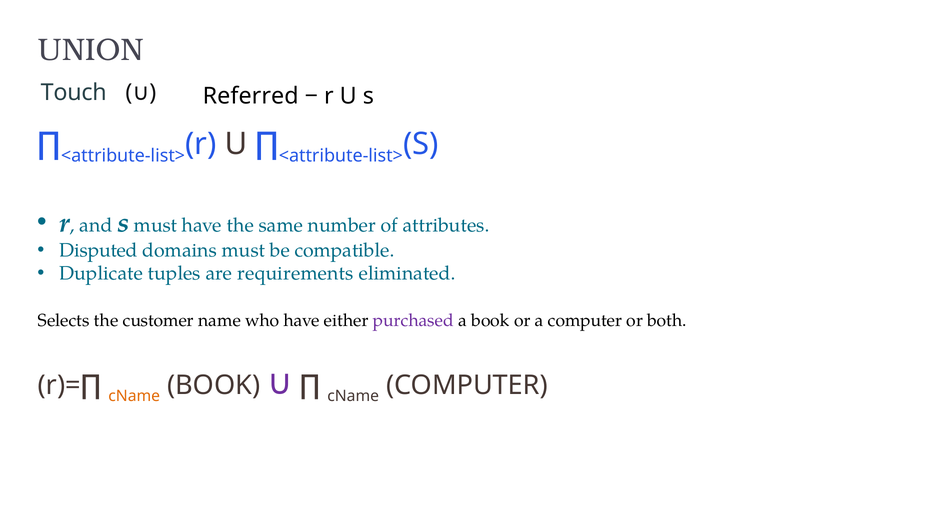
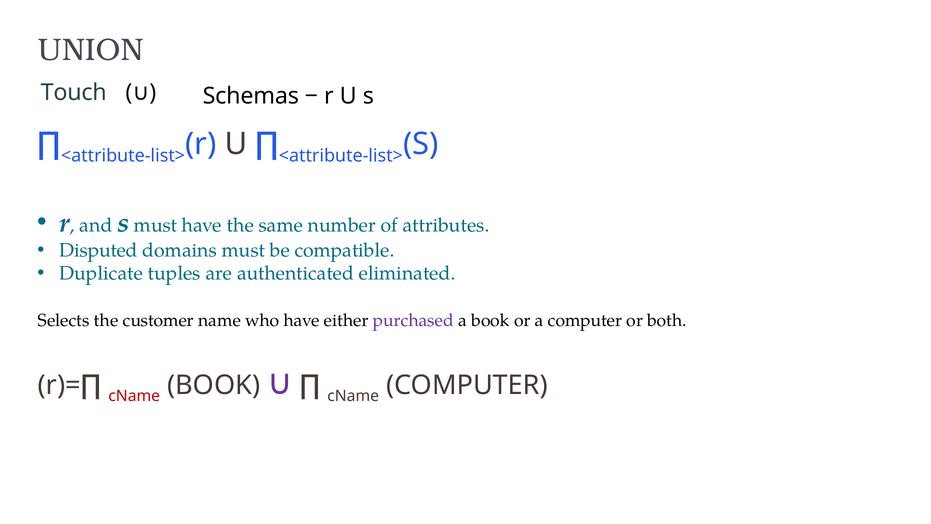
Referred: Referred -> Schemas (251, 96)
requirements: requirements -> authenticated (296, 273)
cName colour: orange -> red (134, 396)
